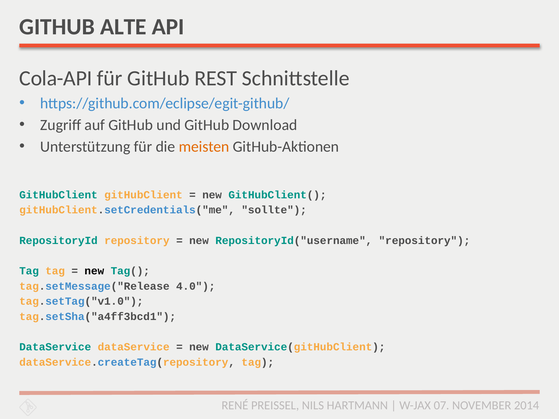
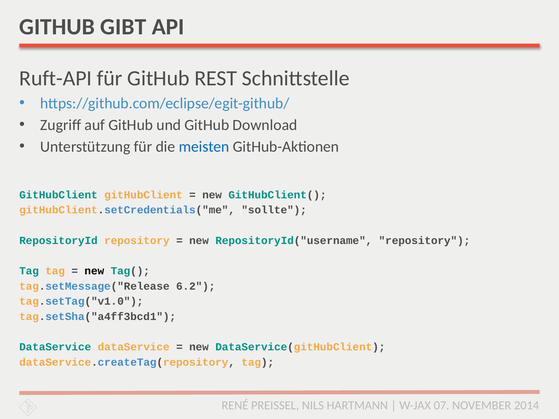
ALTE: ALTE -> GIBT (123, 27)
Cola-API: Cola-API -> Ruft-API (56, 78)
meisten colour: orange -> blue (204, 147)
4.0: 4.0 -> 6.2 (196, 286)
